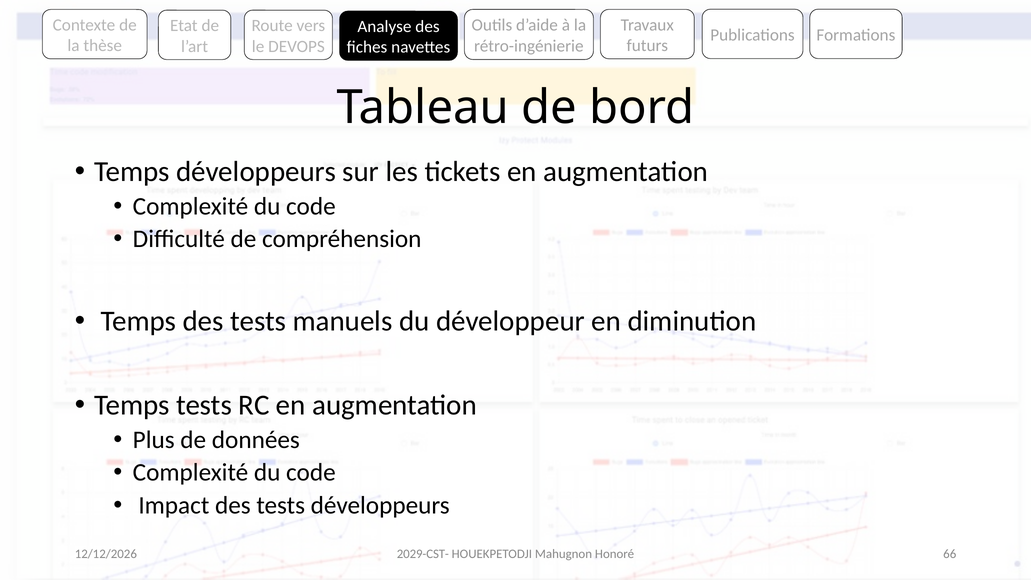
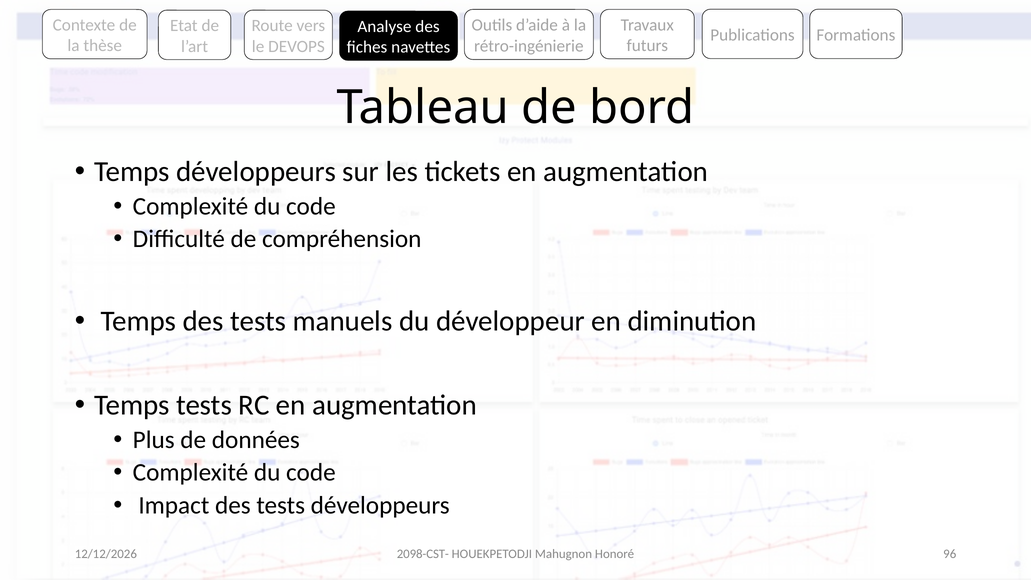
2029-CST-: 2029-CST- -> 2098-CST- (423, 554)
66: 66 -> 96 (950, 554)
